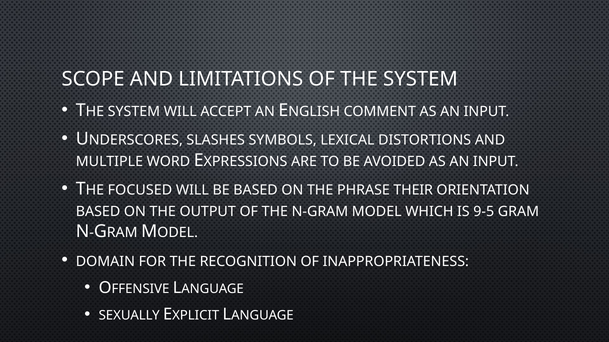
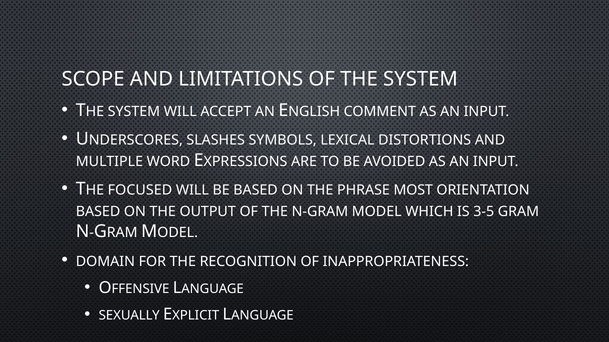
THEIR: THEIR -> MOST (413, 190)
9-5: 9-5 -> 3-5 (484, 212)
